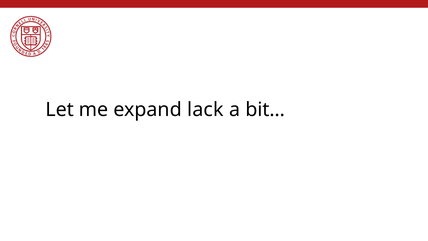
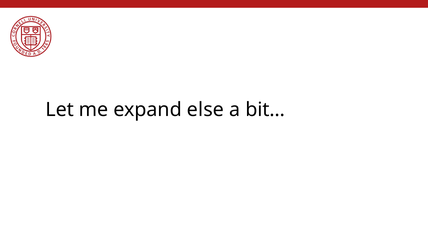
lack: lack -> else (205, 110)
